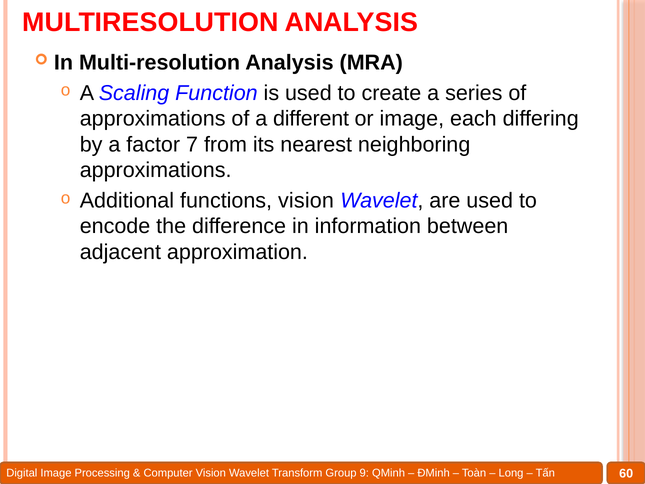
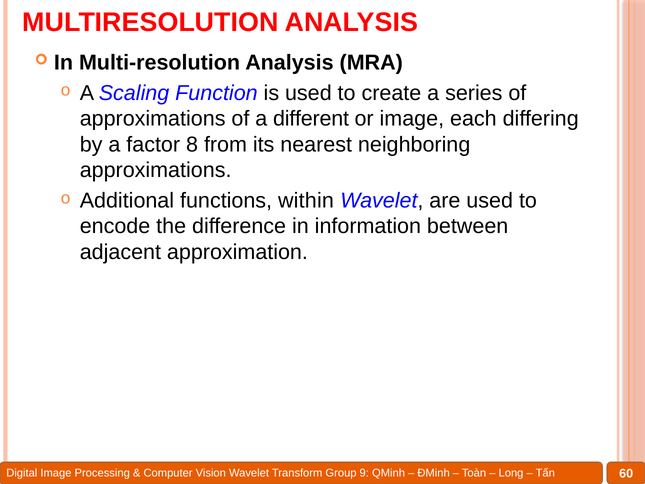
7: 7 -> 8 (192, 145)
functions vision: vision -> within (306, 200)
